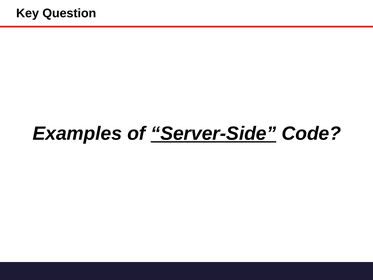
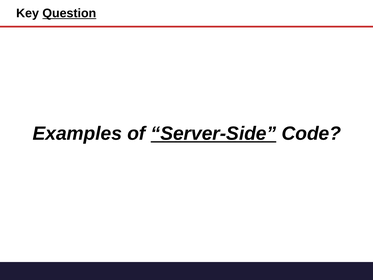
Question underline: none -> present (69, 13)
